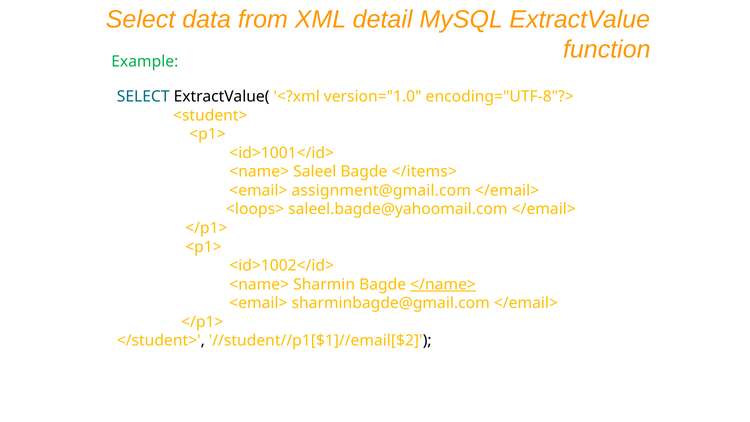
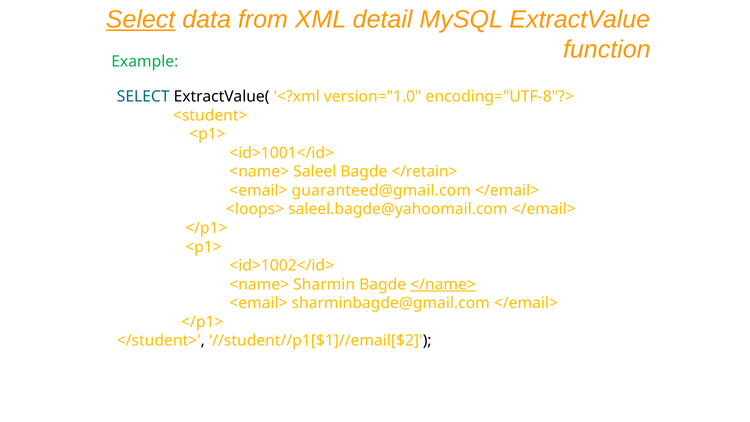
Select underline: none -> present (141, 19)
</items>: </items> -> </retain> (424, 172)
assignment@gmail.com: assignment@gmail.com -> guaranteed@gmail.com (381, 190)
